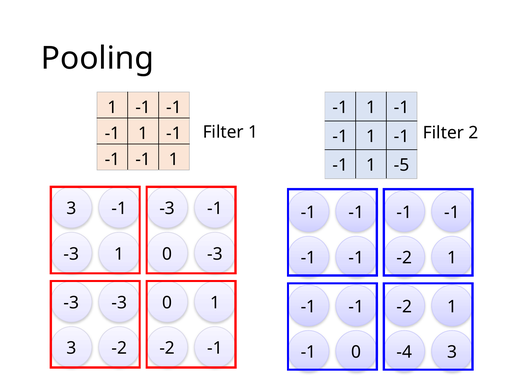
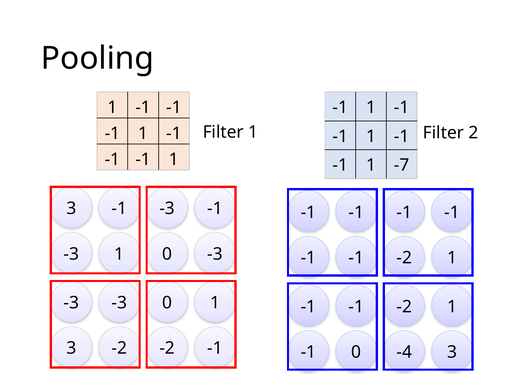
-5: -5 -> -7 (402, 165)
